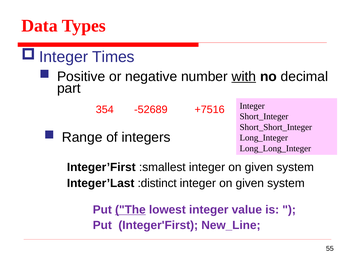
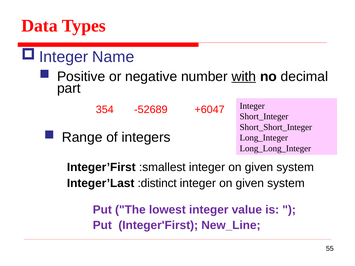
Times: Times -> Name (113, 57)
+7516: +7516 -> +6047 (210, 110)
The underline: present -> none (130, 210)
